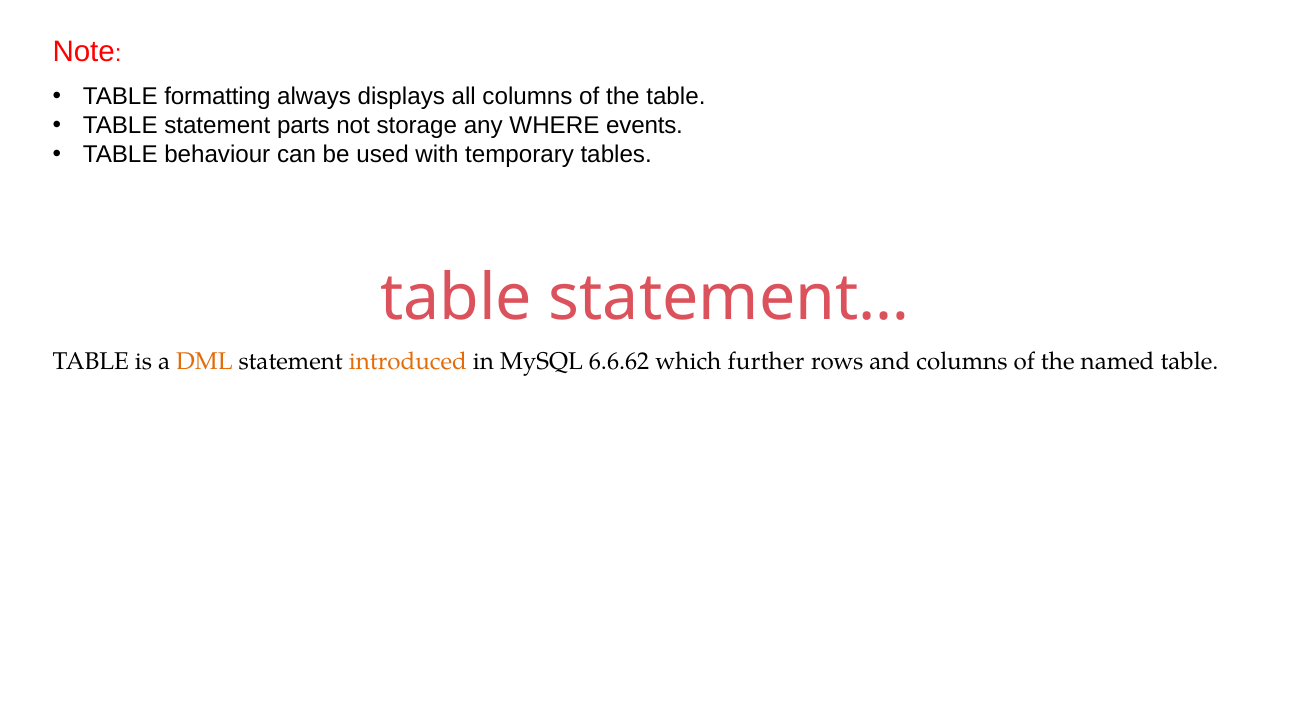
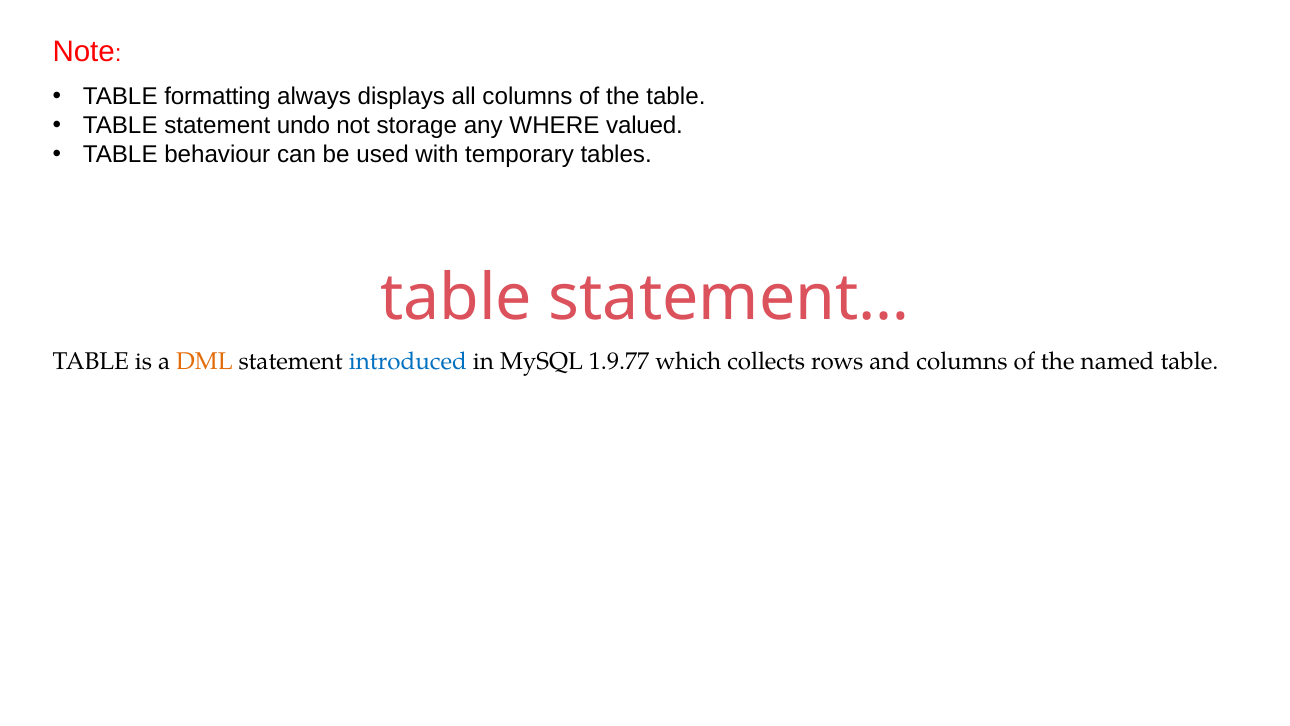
parts: parts -> undo (303, 126)
events: events -> valued (645, 126)
introduced colour: orange -> blue (408, 361)
6.6.62: 6.6.62 -> 1.9.77 (619, 361)
further: further -> collects (766, 361)
